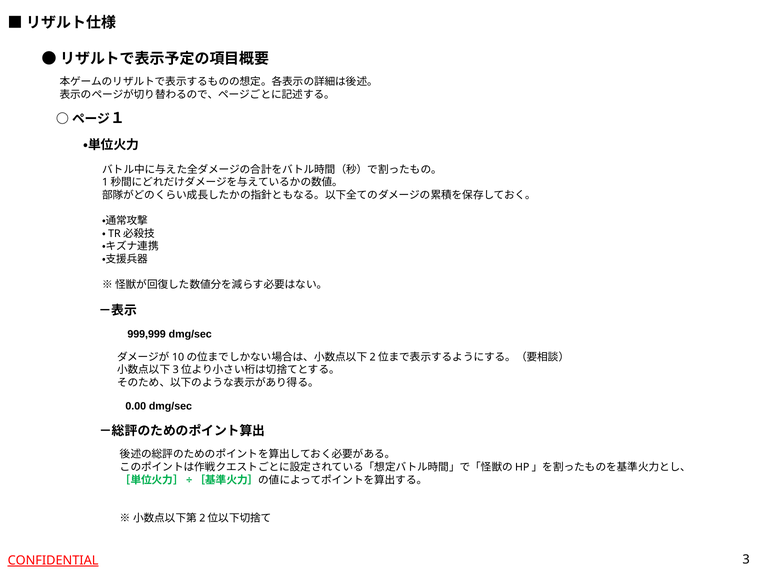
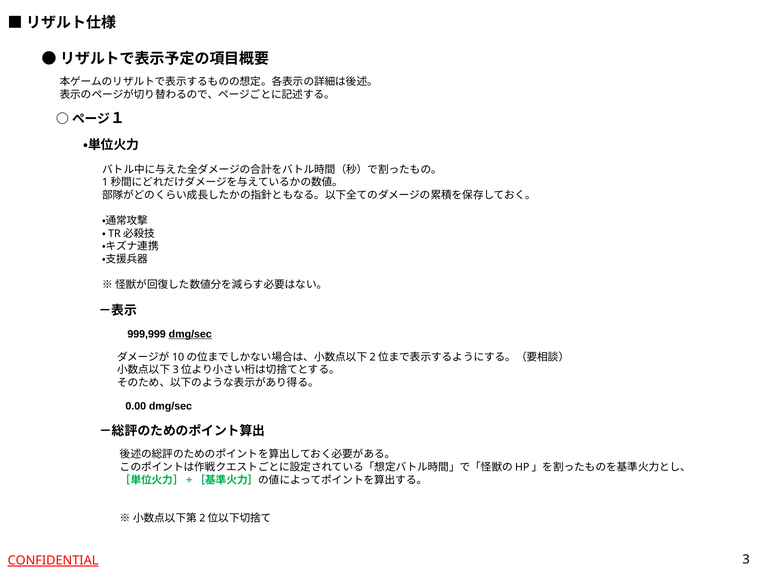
dmg/sec underline: none -> present (190, 334)
